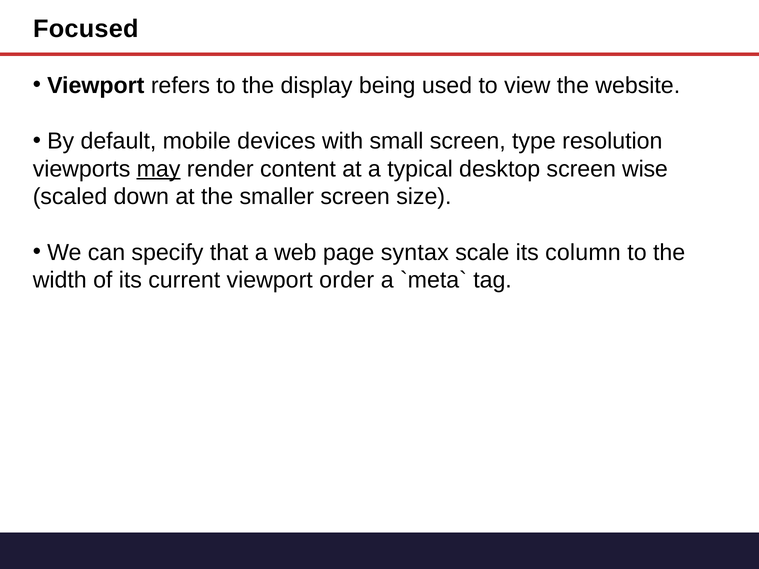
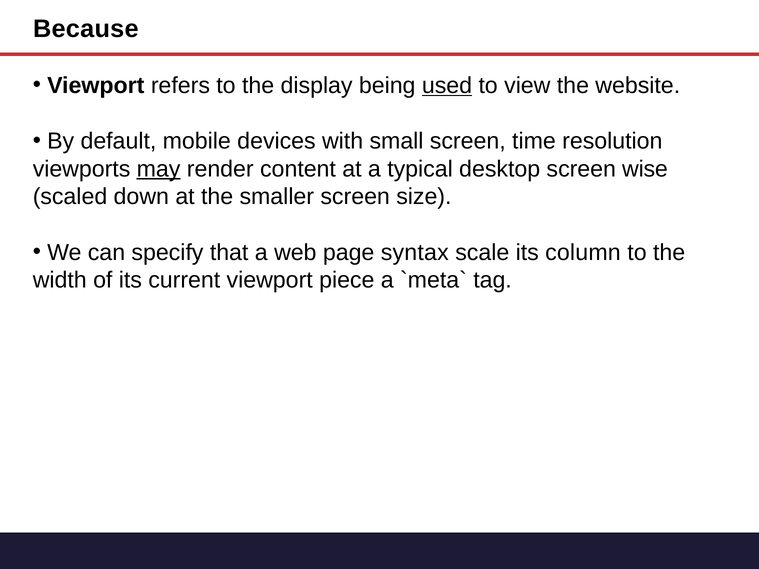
Focused: Focused -> Because (86, 29)
used underline: none -> present (447, 86)
type: type -> time (534, 141)
order: order -> piece (347, 280)
